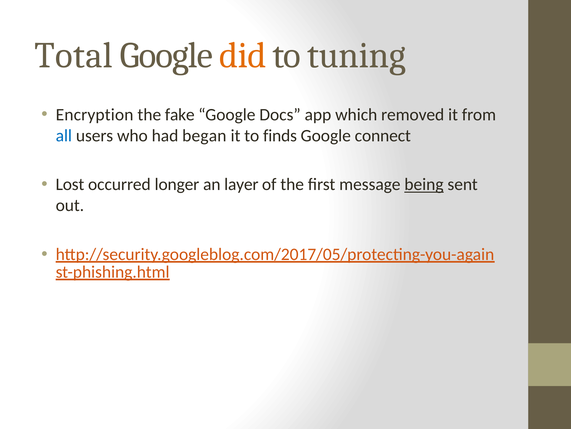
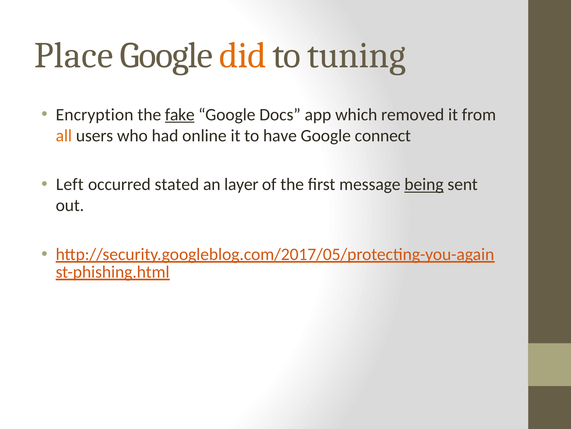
Total: Total -> Place (74, 55)
fake underline: none -> present (180, 114)
all colour: blue -> orange (64, 135)
began: began -> online (204, 135)
finds: finds -> have (280, 135)
Lost: Lost -> Left (70, 184)
longer: longer -> stated (177, 184)
